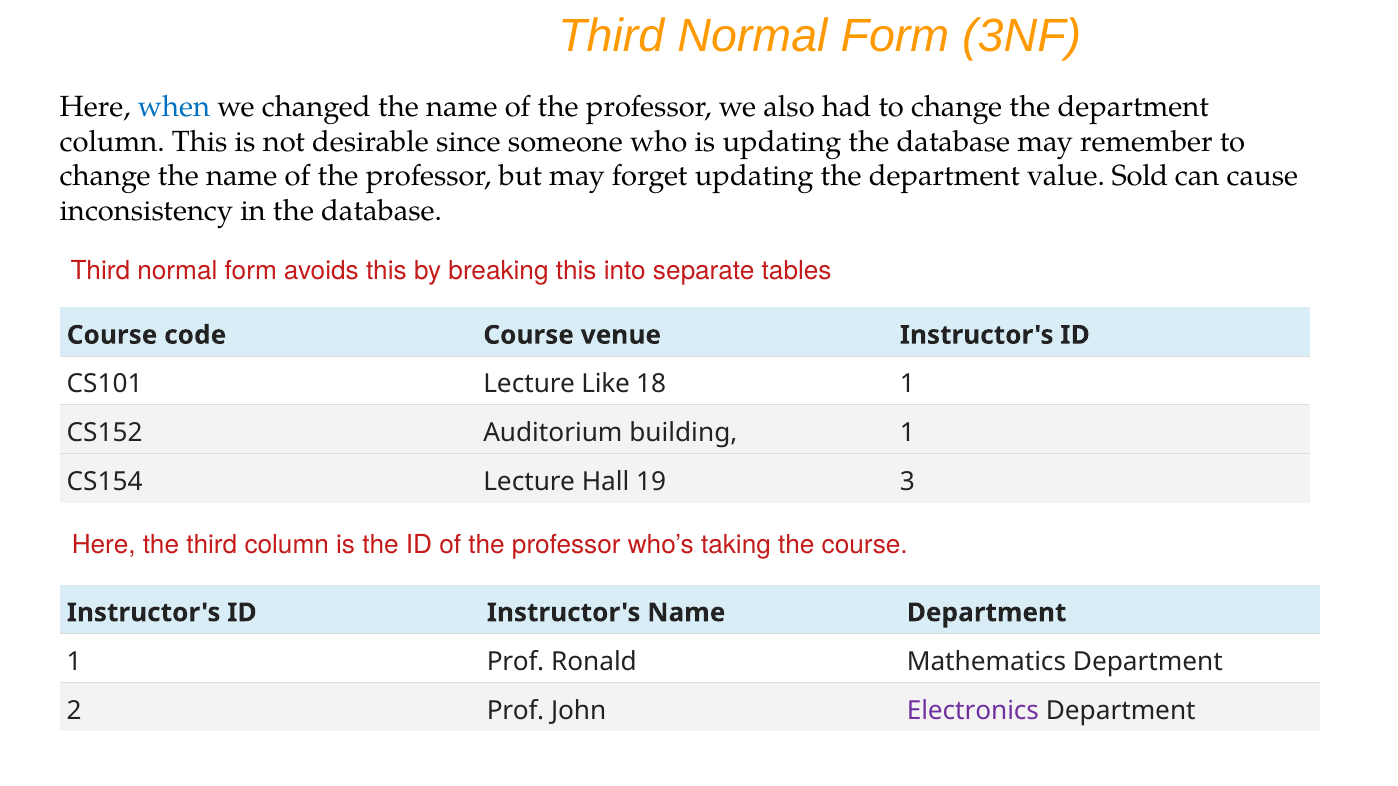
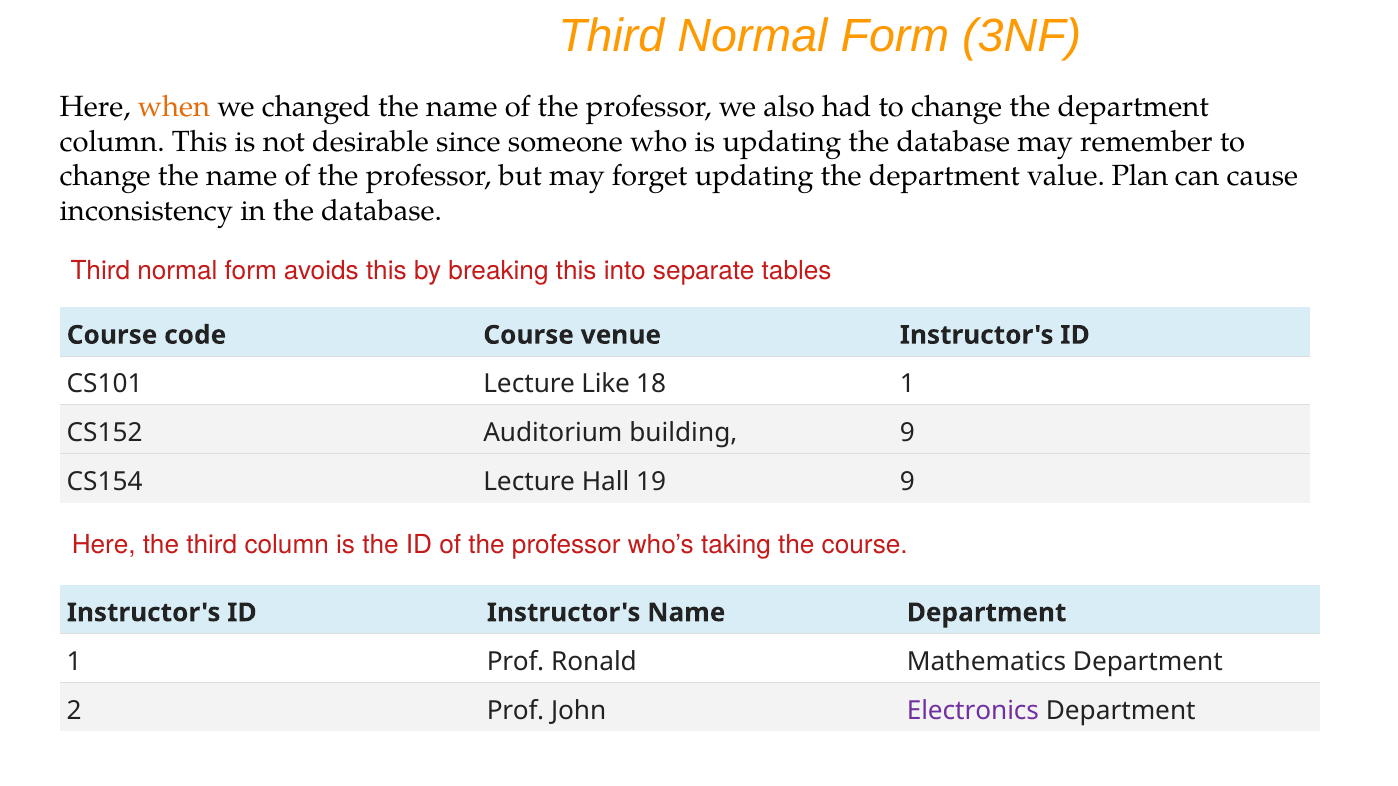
when colour: blue -> orange (174, 107)
Sold: Sold -> Plan (1140, 176)
building 1: 1 -> 9 (907, 433)
19 3: 3 -> 9 (907, 482)
